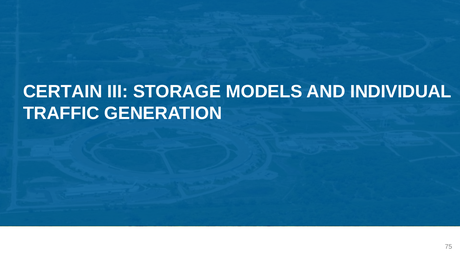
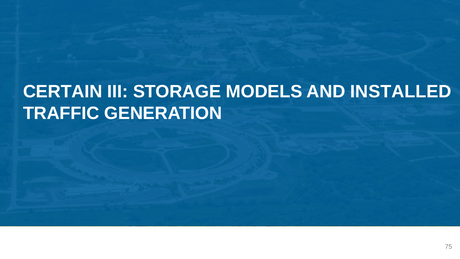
INDIVIDUAL: INDIVIDUAL -> INSTALLED (401, 92)
